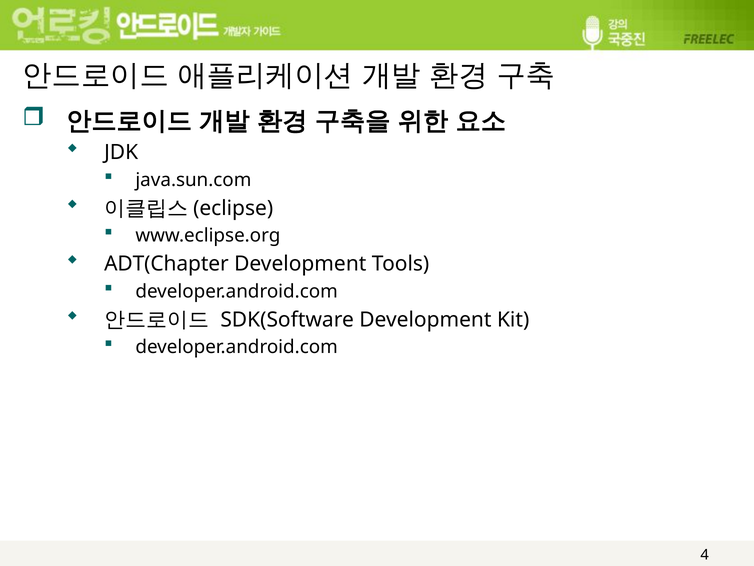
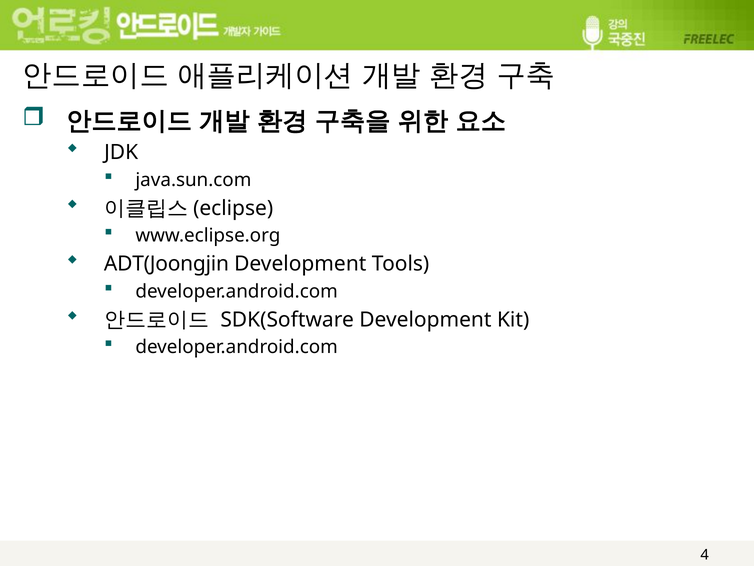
ADT(Chapter: ADT(Chapter -> ADT(Joongjin (167, 264)
